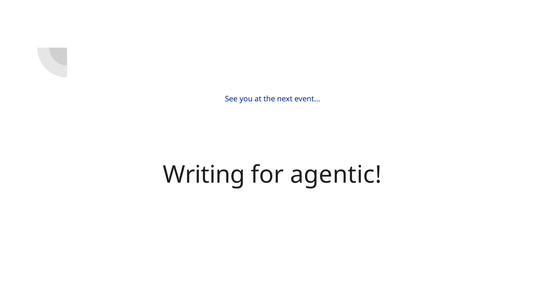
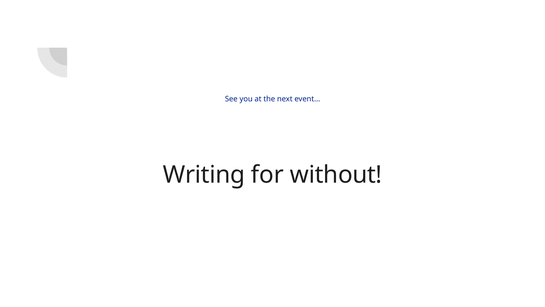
agentic: agentic -> without (336, 174)
